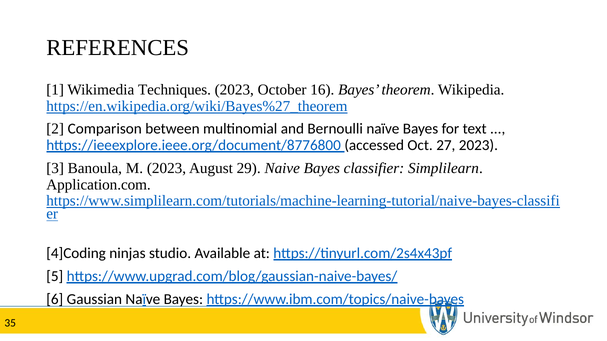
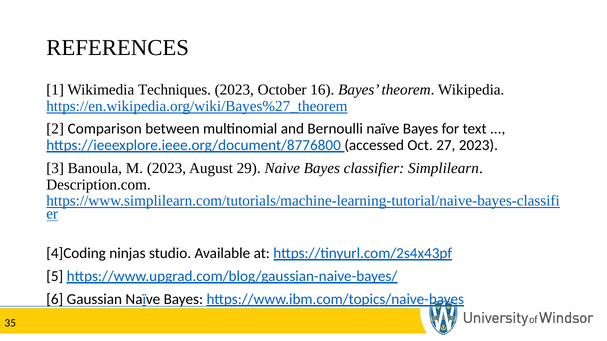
Application.com: Application.com -> Description.com (98, 185)
